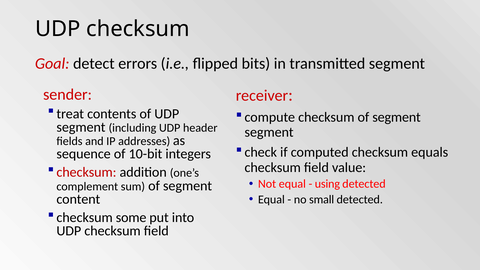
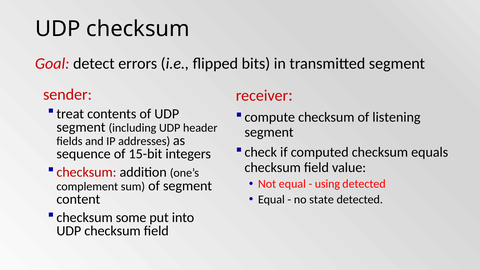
checksum of segment: segment -> listening (396, 117)
10-bit: 10-bit -> 15-bit (145, 154)
small: small -> state (322, 199)
